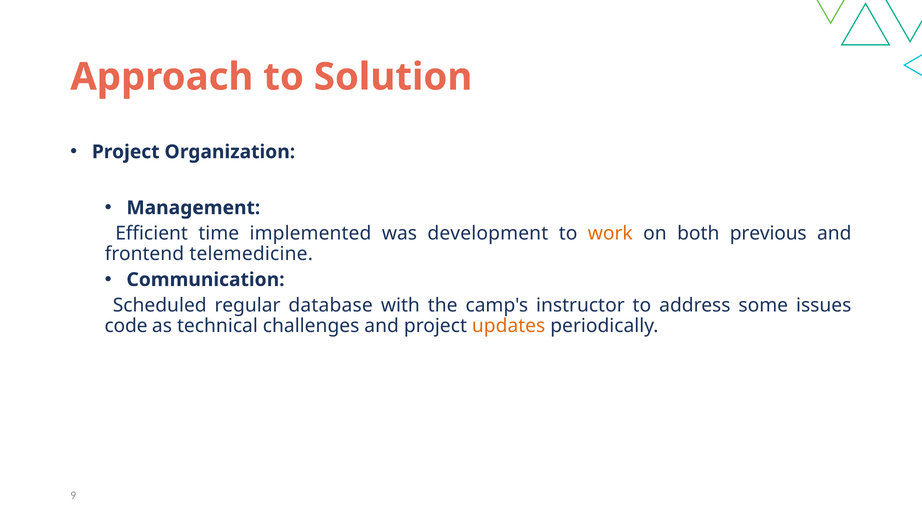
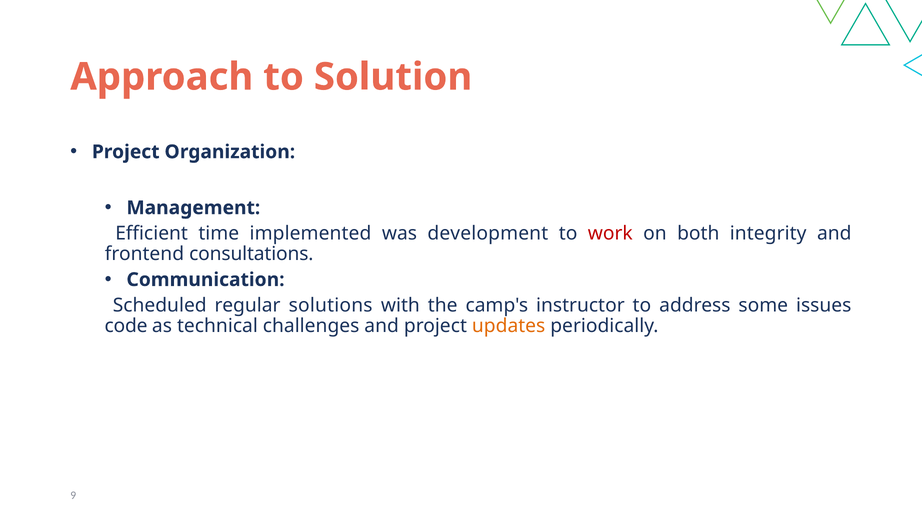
work colour: orange -> red (610, 233)
previous: previous -> integrity (768, 233)
telemedicine: telemedicine -> consultations (251, 254)
database: database -> solutions (331, 305)
